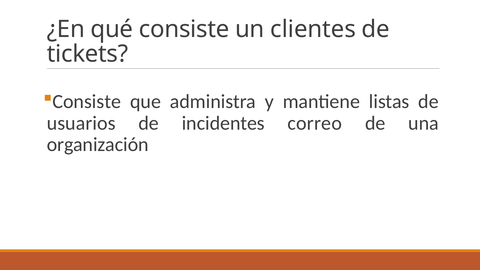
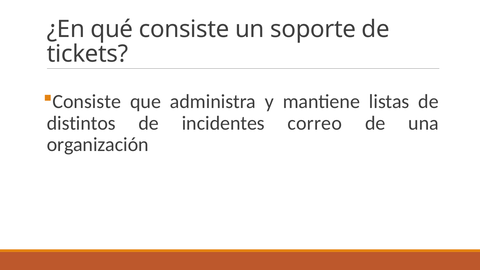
clientes: clientes -> soporte (313, 29)
usuarios: usuarios -> distintos (81, 123)
